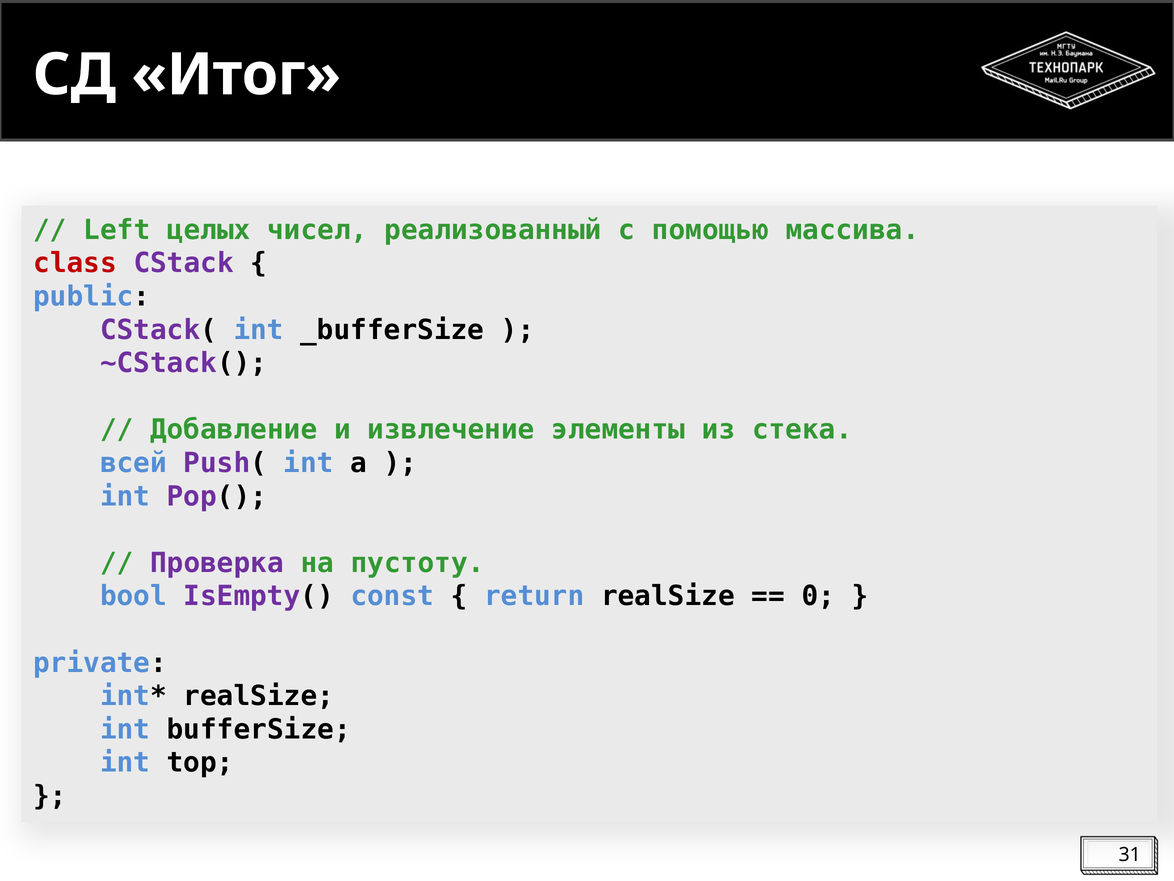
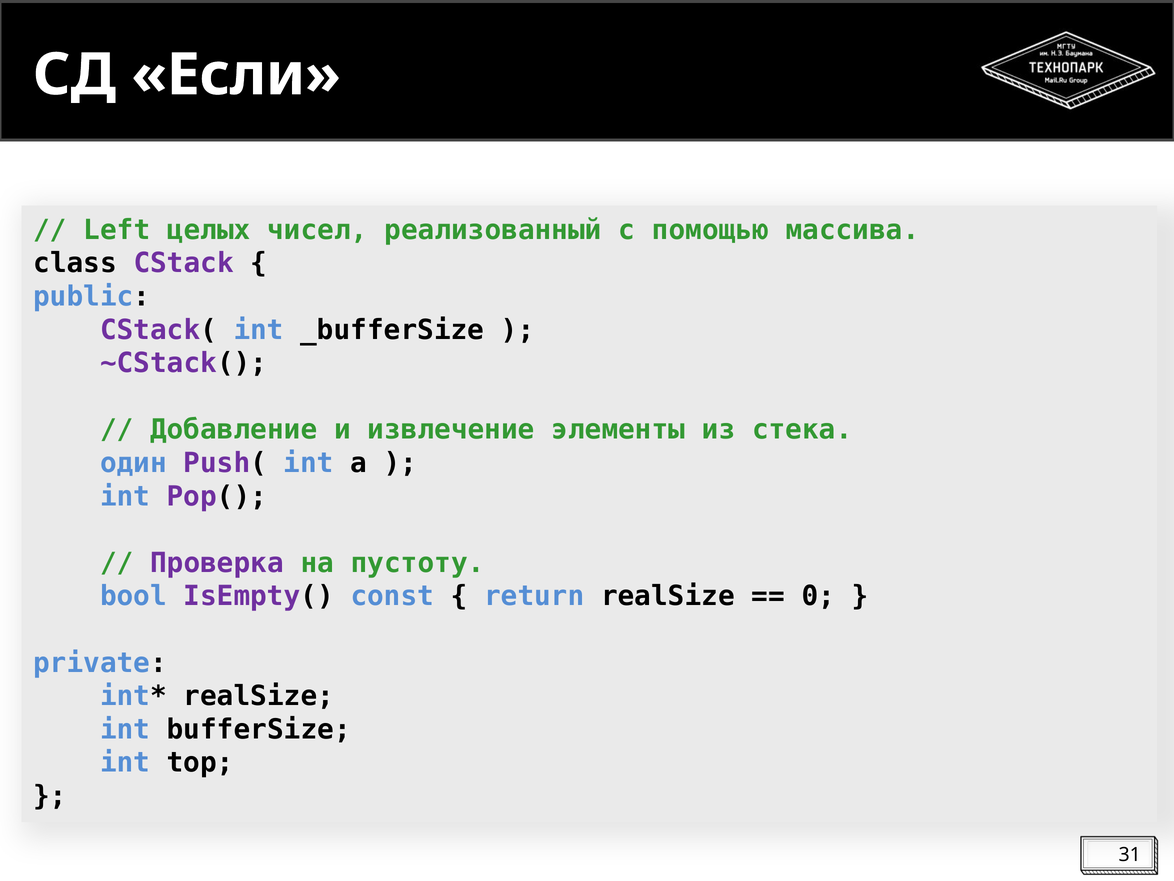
Итог: Итог -> Если (236, 75)
class colour: red -> black (75, 263)
всей: всей -> один (133, 463)
